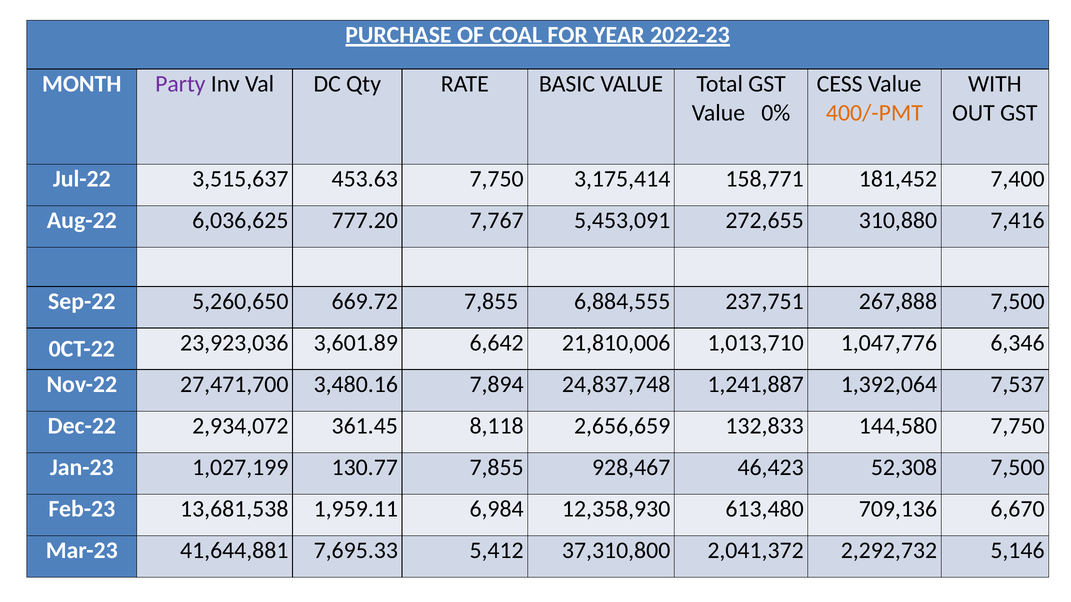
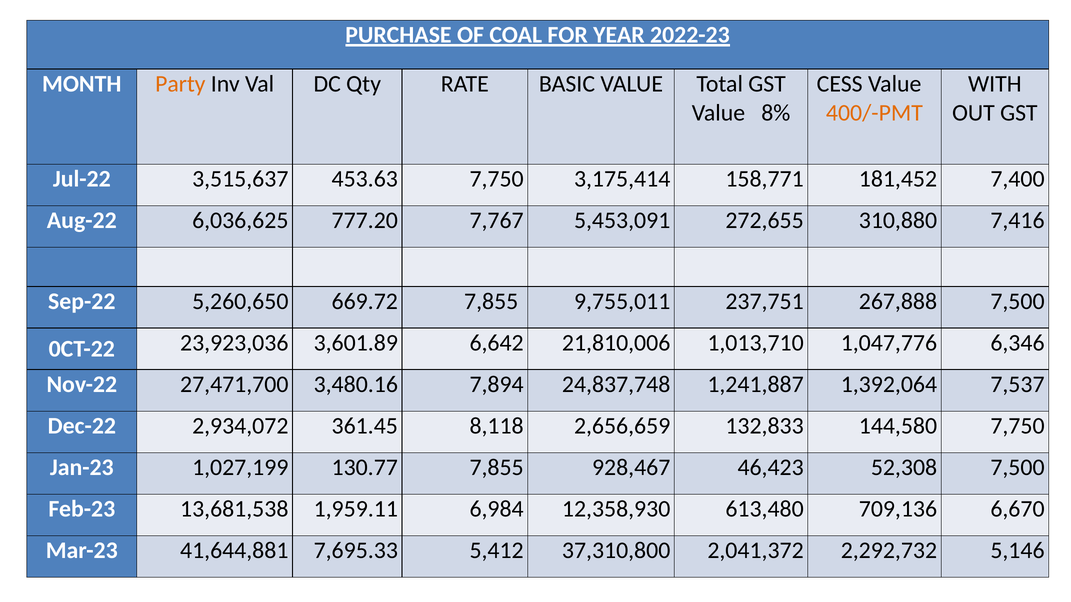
Party colour: purple -> orange (180, 84)
0%: 0% -> 8% (776, 113)
6,884,555: 6,884,555 -> 9,755,011 (622, 301)
